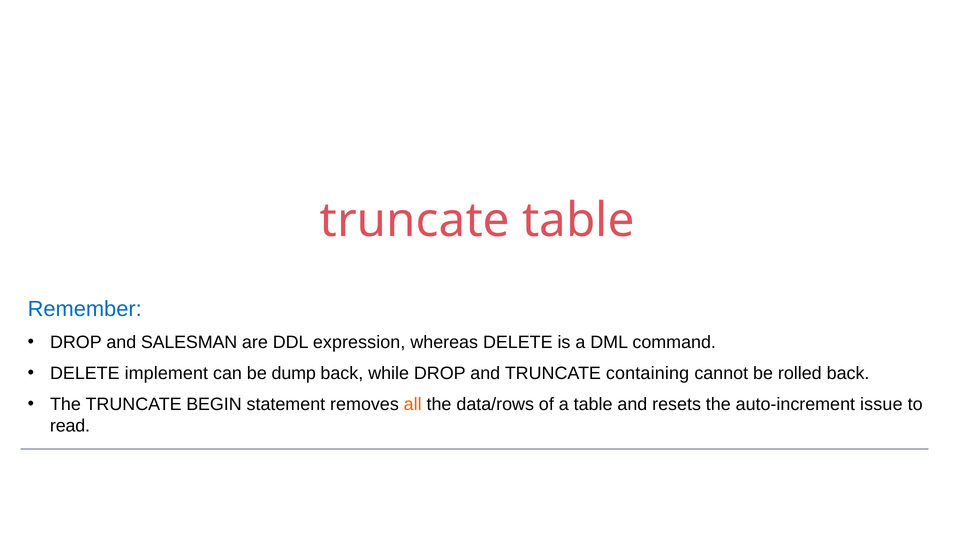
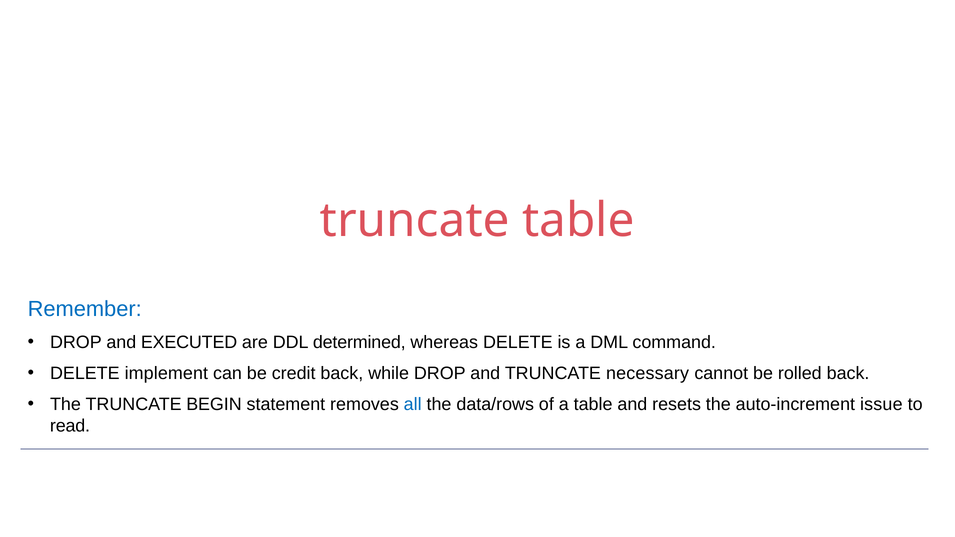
SALESMAN: SALESMAN -> EXECUTED (189, 342)
expression: expression -> determined (359, 342)
dump: dump -> credit (294, 373)
containing: containing -> necessary (648, 373)
all colour: orange -> blue (413, 404)
